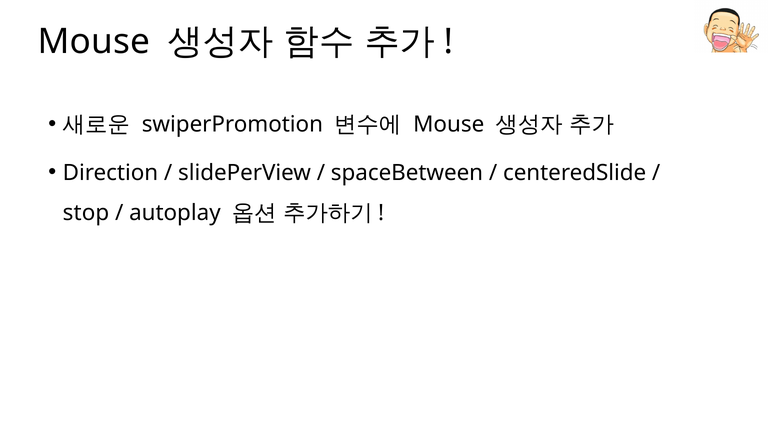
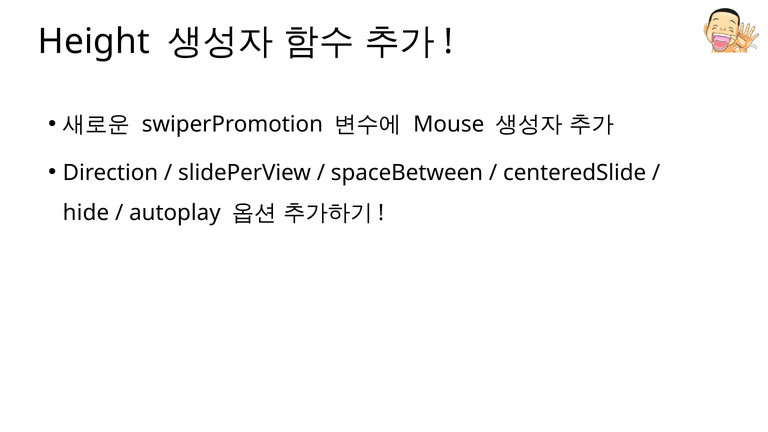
Mouse: Mouse -> Height (94, 42)
stop: stop -> hide (86, 213)
